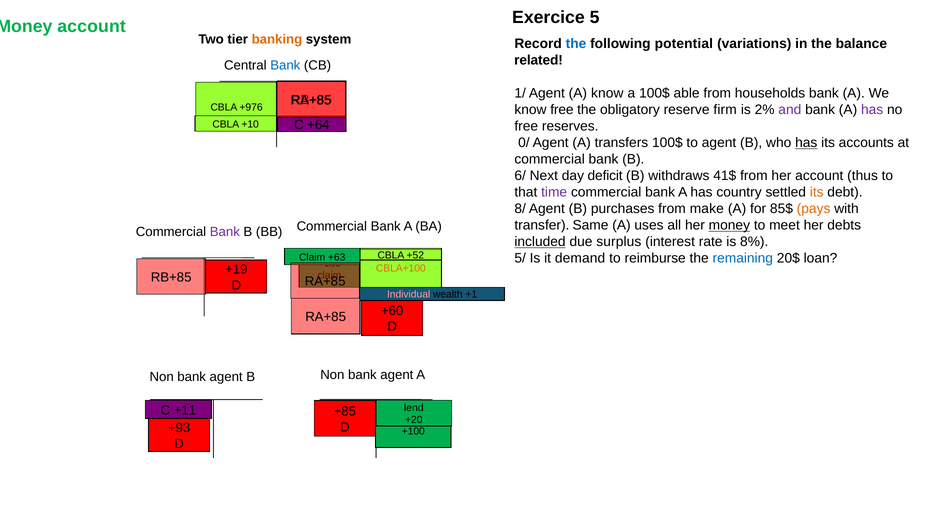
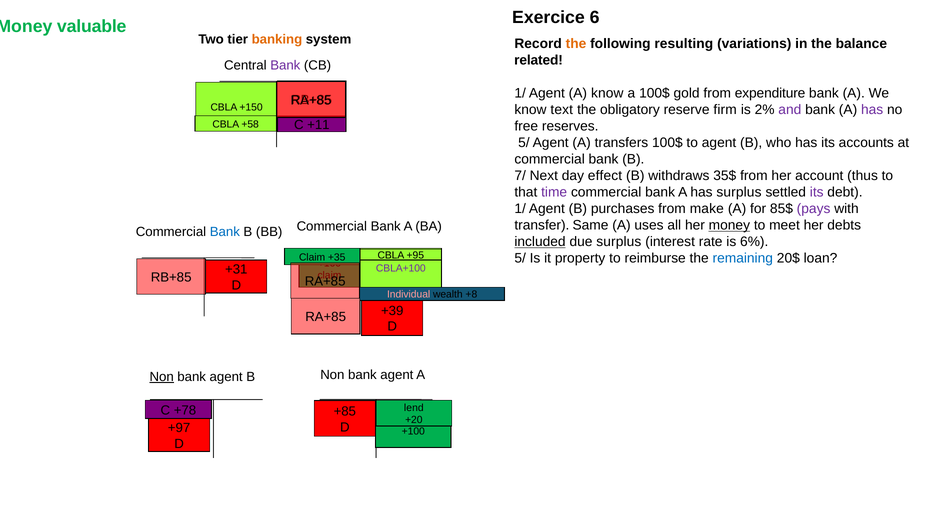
5: 5 -> 6 (595, 17)
account: account -> valuable (92, 27)
the colour: blue -> orange (576, 44)
potential: potential -> resulting (684, 44)
Bank colour: blue -> purple (285, 66)
able: able -> gold (687, 94)
households: households -> expenditure (770, 94)
+976: +976 -> +150 (251, 107)
know free: free -> text (562, 110)
+64: +64 -> +11 (318, 125)
+10: +10 -> +58 (250, 124)
0/: 0/ -> 5/ (524, 143)
has underline: present -> none (806, 143)
6/: 6/ -> 7/ (520, 176)
deficit: deficit -> effect (605, 176)
41$: 41$ -> 35$ (725, 176)
has country: country -> surplus (739, 193)
its colour: orange -> purple (817, 193)
8/: 8/ -> 1/ (520, 209)
pays colour: orange -> purple (814, 209)
Bank colour: purple -> blue (225, 232)
8%: 8% -> 6% (754, 242)
demand: demand -> property (580, 259)
+63: +63 -> +35 (337, 258)
+52: +52 -> +95 (415, 256)
+19: +19 -> +31 (236, 270)
CBLA+100 colour: orange -> purple (401, 269)
+1: +1 -> +8 (471, 295)
+60: +60 -> +39 (392, 311)
Non underline: none -> present (162, 377)
+11: +11 -> +78 (185, 411)
+93: +93 -> +97 (179, 428)
